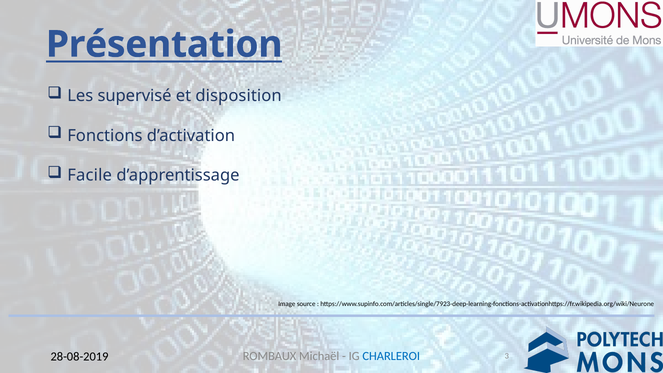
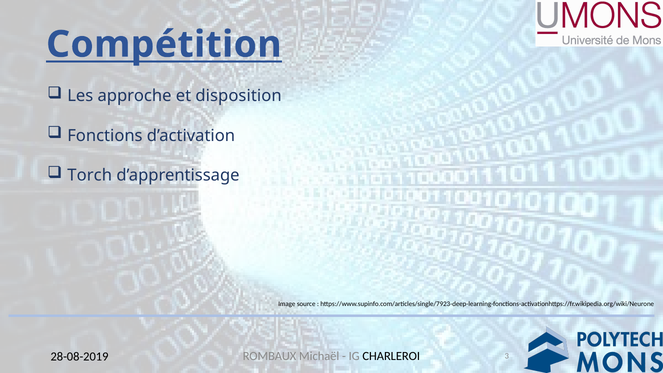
Présentation: Présentation -> Compétition (164, 44)
supervisé: supervisé -> approche (135, 96)
Facile: Facile -> Torch (90, 175)
CHARLEROI colour: blue -> black (391, 356)
